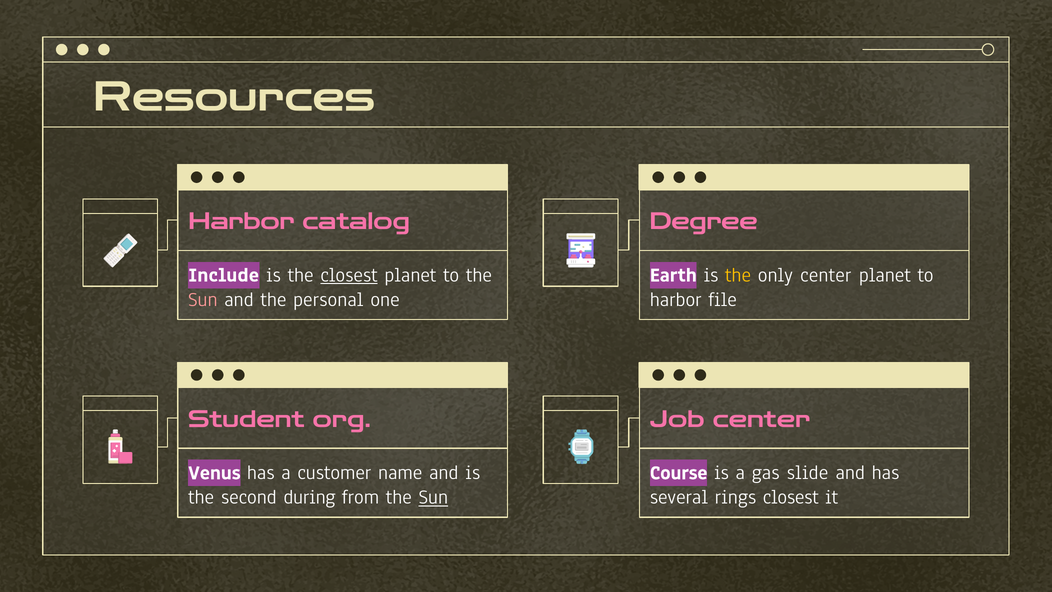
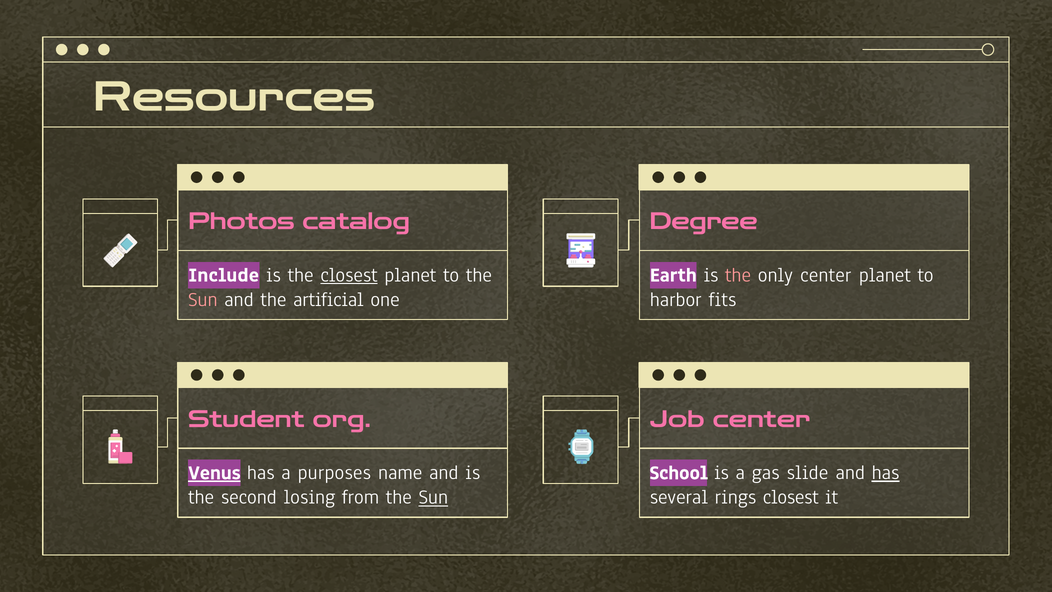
Harbor: Harbor -> Photos (241, 222)
the colour: yellow -> pink (738, 275)
personal: personal -> artificial (328, 299)
file: file -> fits (723, 299)
Venus underline: none -> present (214, 472)
customer: customer -> purposes (334, 472)
Course: Course -> School (679, 472)
has underline: none -> present (886, 472)
during: during -> losing (309, 497)
